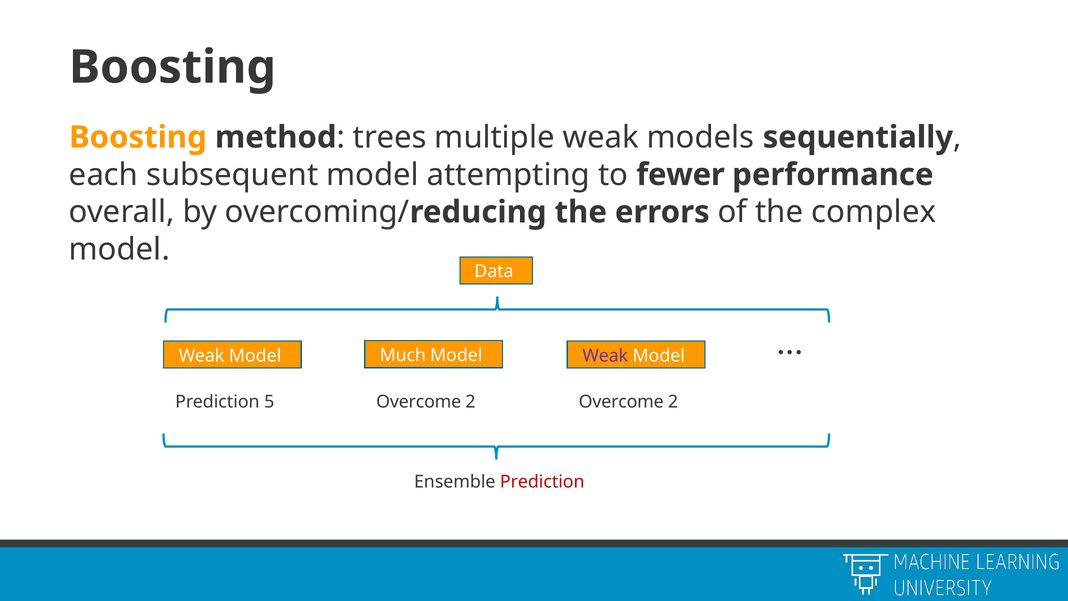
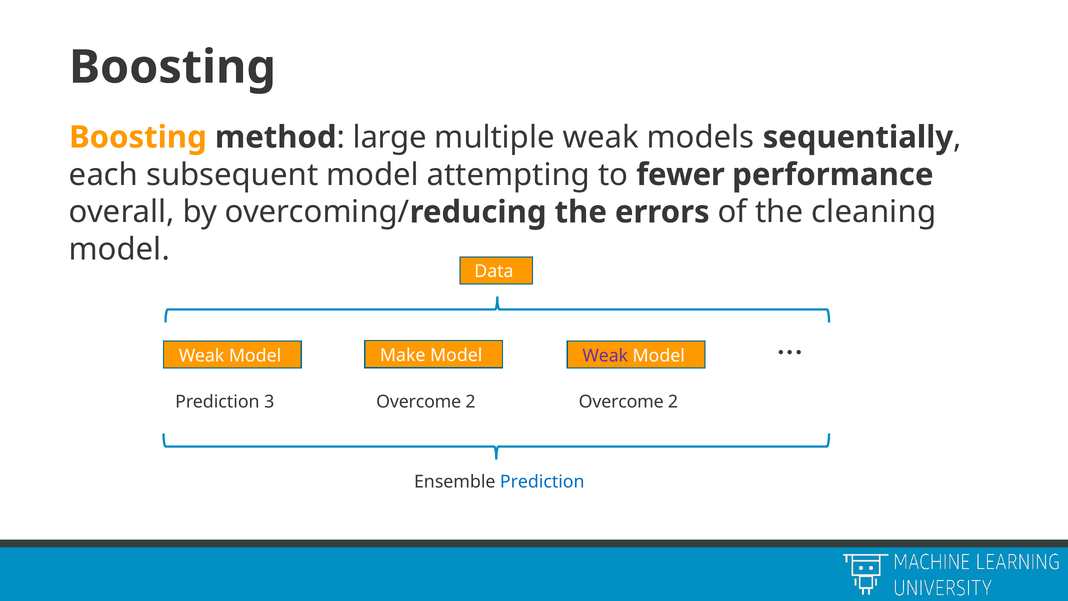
trees: trees -> large (390, 137)
complex: complex -> cleaning (874, 212)
Much: Much -> Make (403, 355)
5: 5 -> 3 (269, 402)
Prediction colour: red -> blue (542, 482)
